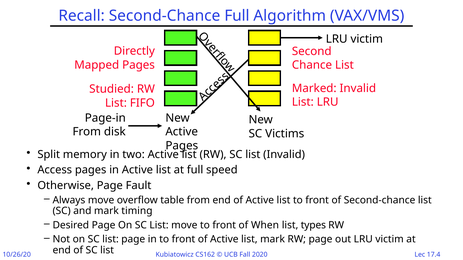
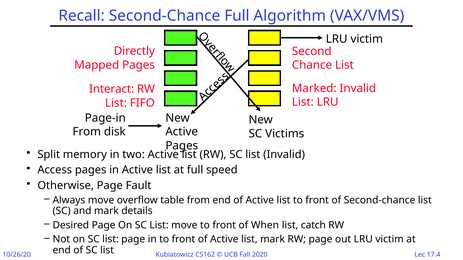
Studied: Studied -> Interact (112, 89)
timing: timing -> details (137, 211)
types: types -> catch (313, 225)
